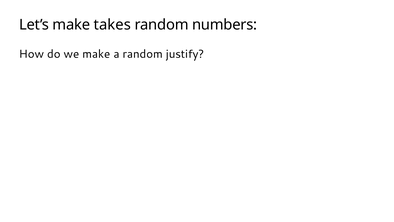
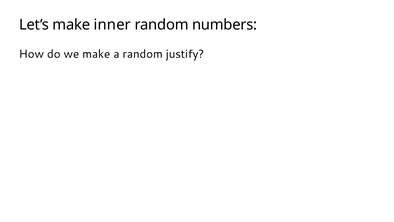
takes: takes -> inner (112, 25)
